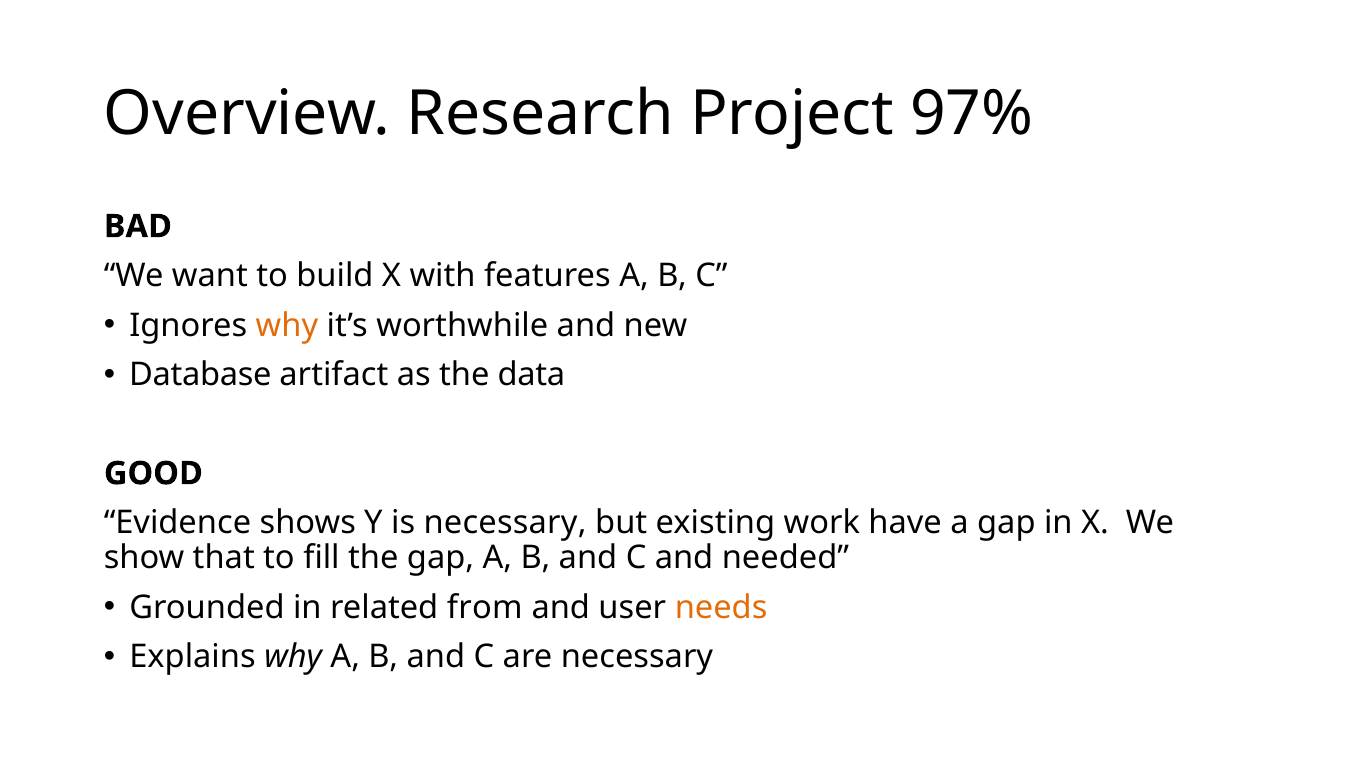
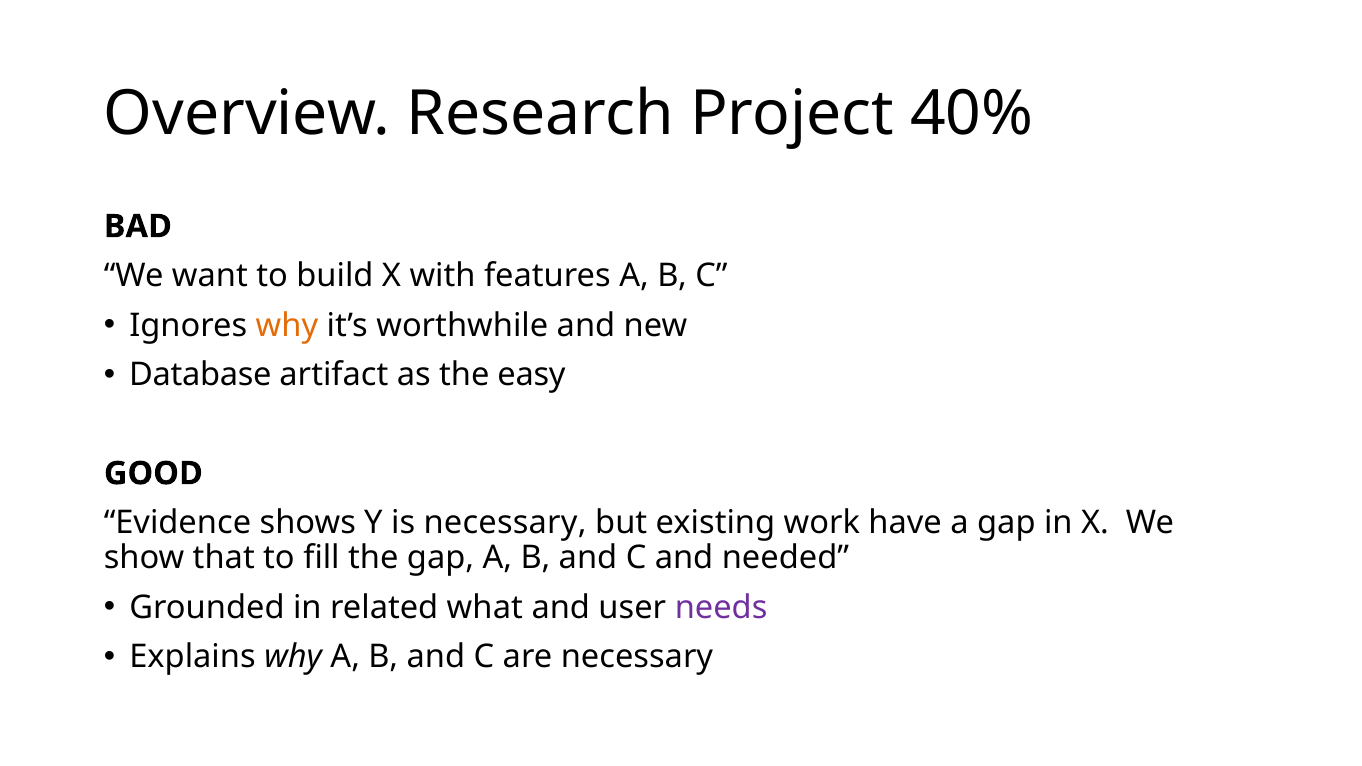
97%: 97% -> 40% (972, 114)
data: data -> easy (531, 375)
from: from -> what (485, 608)
needs colour: orange -> purple (721, 608)
